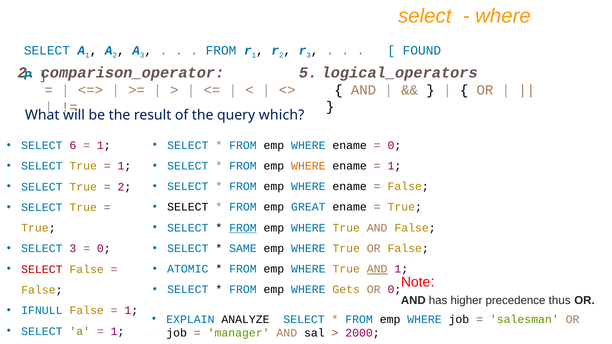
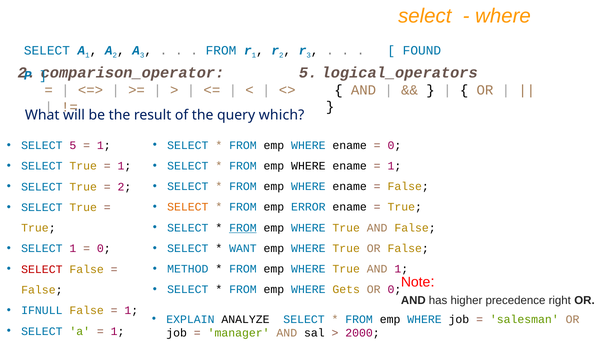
SELECT 6: 6 -> 5 (73, 146)
WHERE colour: orange -> black (308, 166)
SELECT colour: black -> orange (188, 207)
GREAT: GREAT -> ERROR (308, 207)
SAME: SAME -> WANT (243, 249)
SELECT 3: 3 -> 1 (73, 249)
ATOMIC: ATOMIC -> METHOD (188, 269)
AND underline: present -> none (377, 269)
thus: thus -> right (560, 301)
